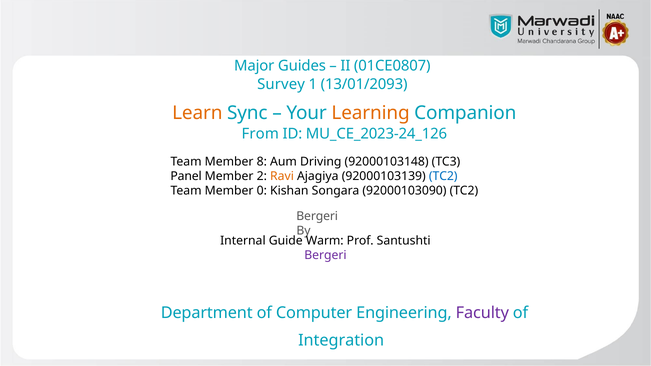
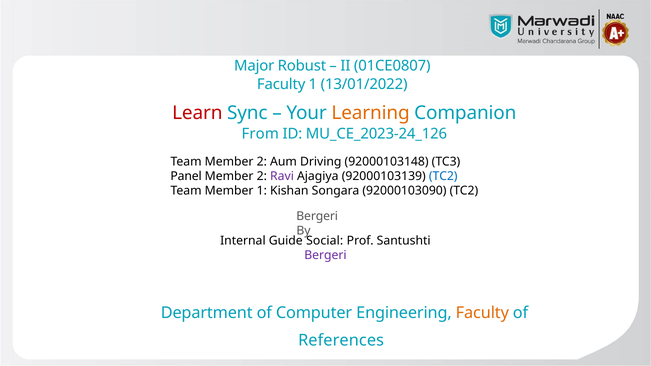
Guides: Guides -> Robust (302, 66)
Survey: Survey -> Faculty (281, 84)
13/01/2093: 13/01/2093 -> 13/01/2022 (364, 84)
Learn colour: orange -> red (197, 113)
Team Member 8: 8 -> 2 (262, 162)
Ravi colour: orange -> purple (282, 176)
Member 0: 0 -> 1 (262, 191)
Warm: Warm -> Social (325, 241)
Faculty colour: purple -> orange (482, 313)
Integration: Integration -> References (341, 341)
